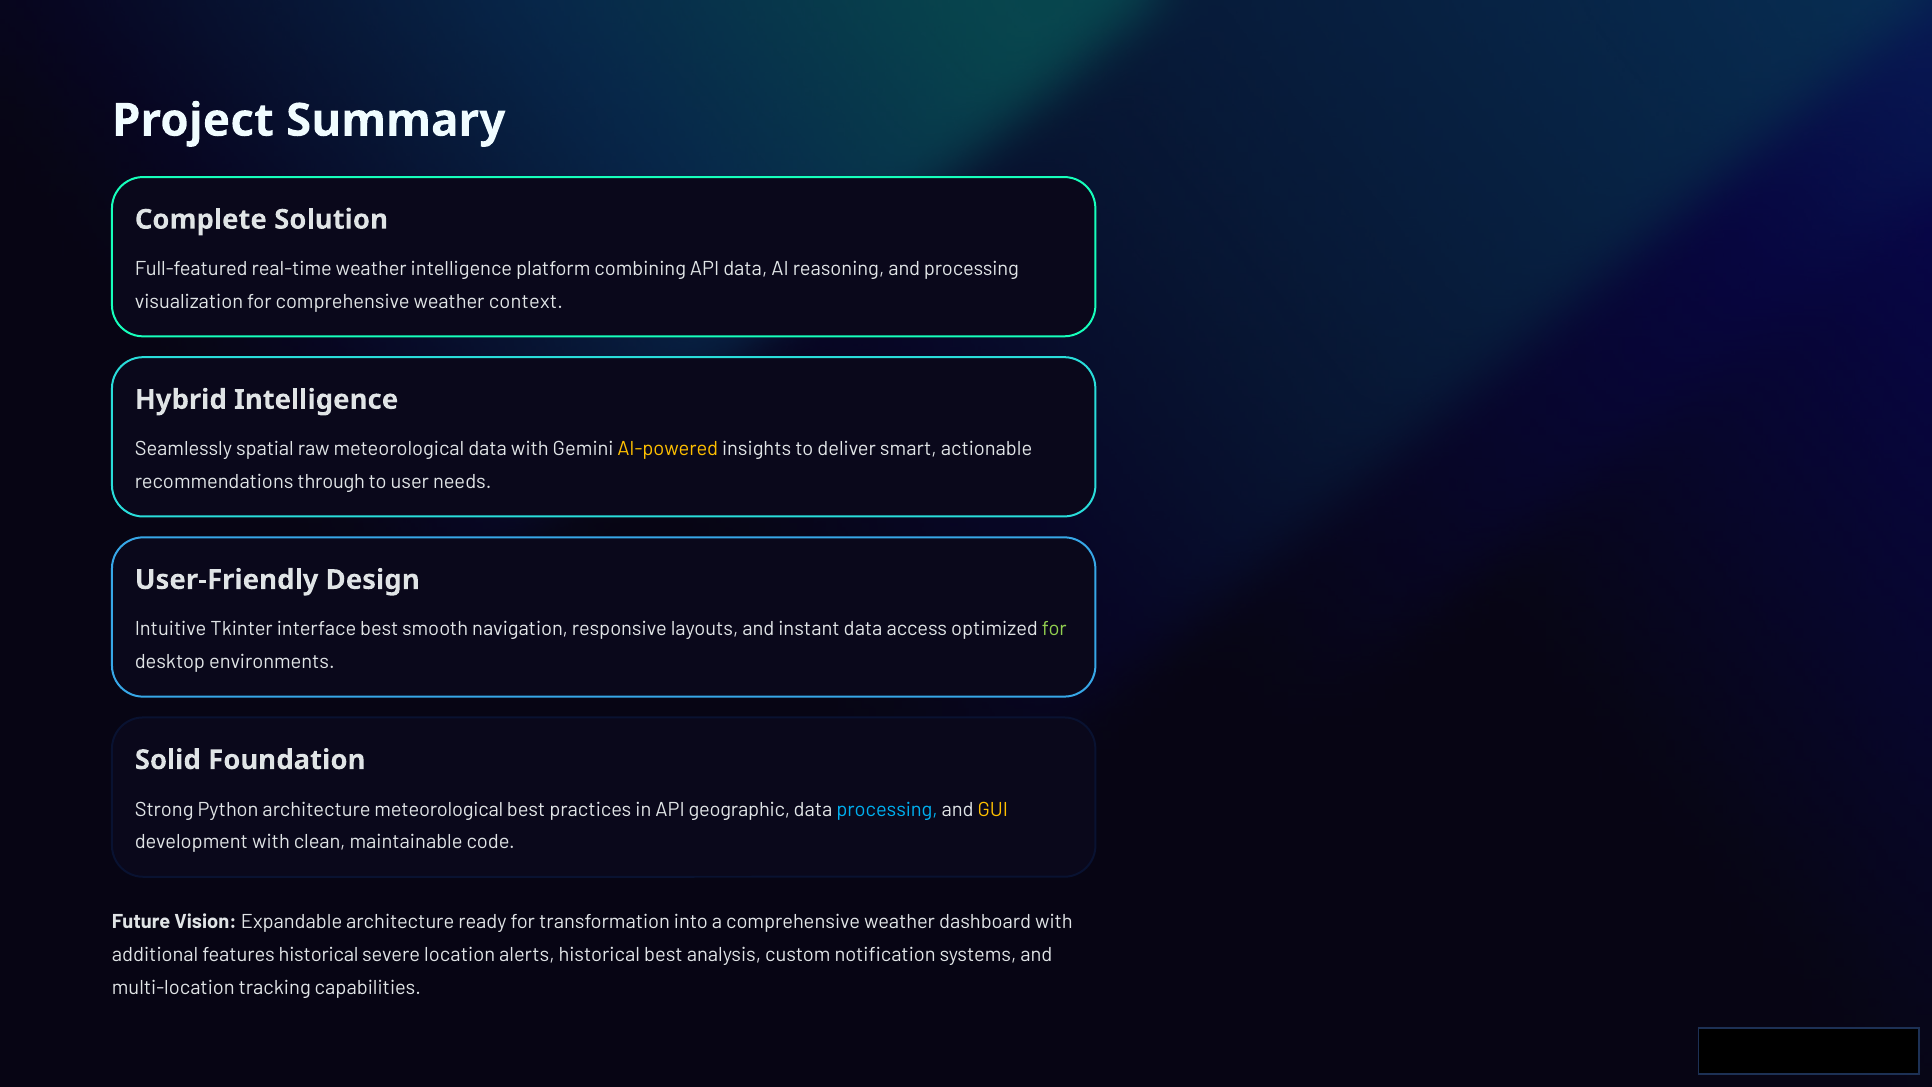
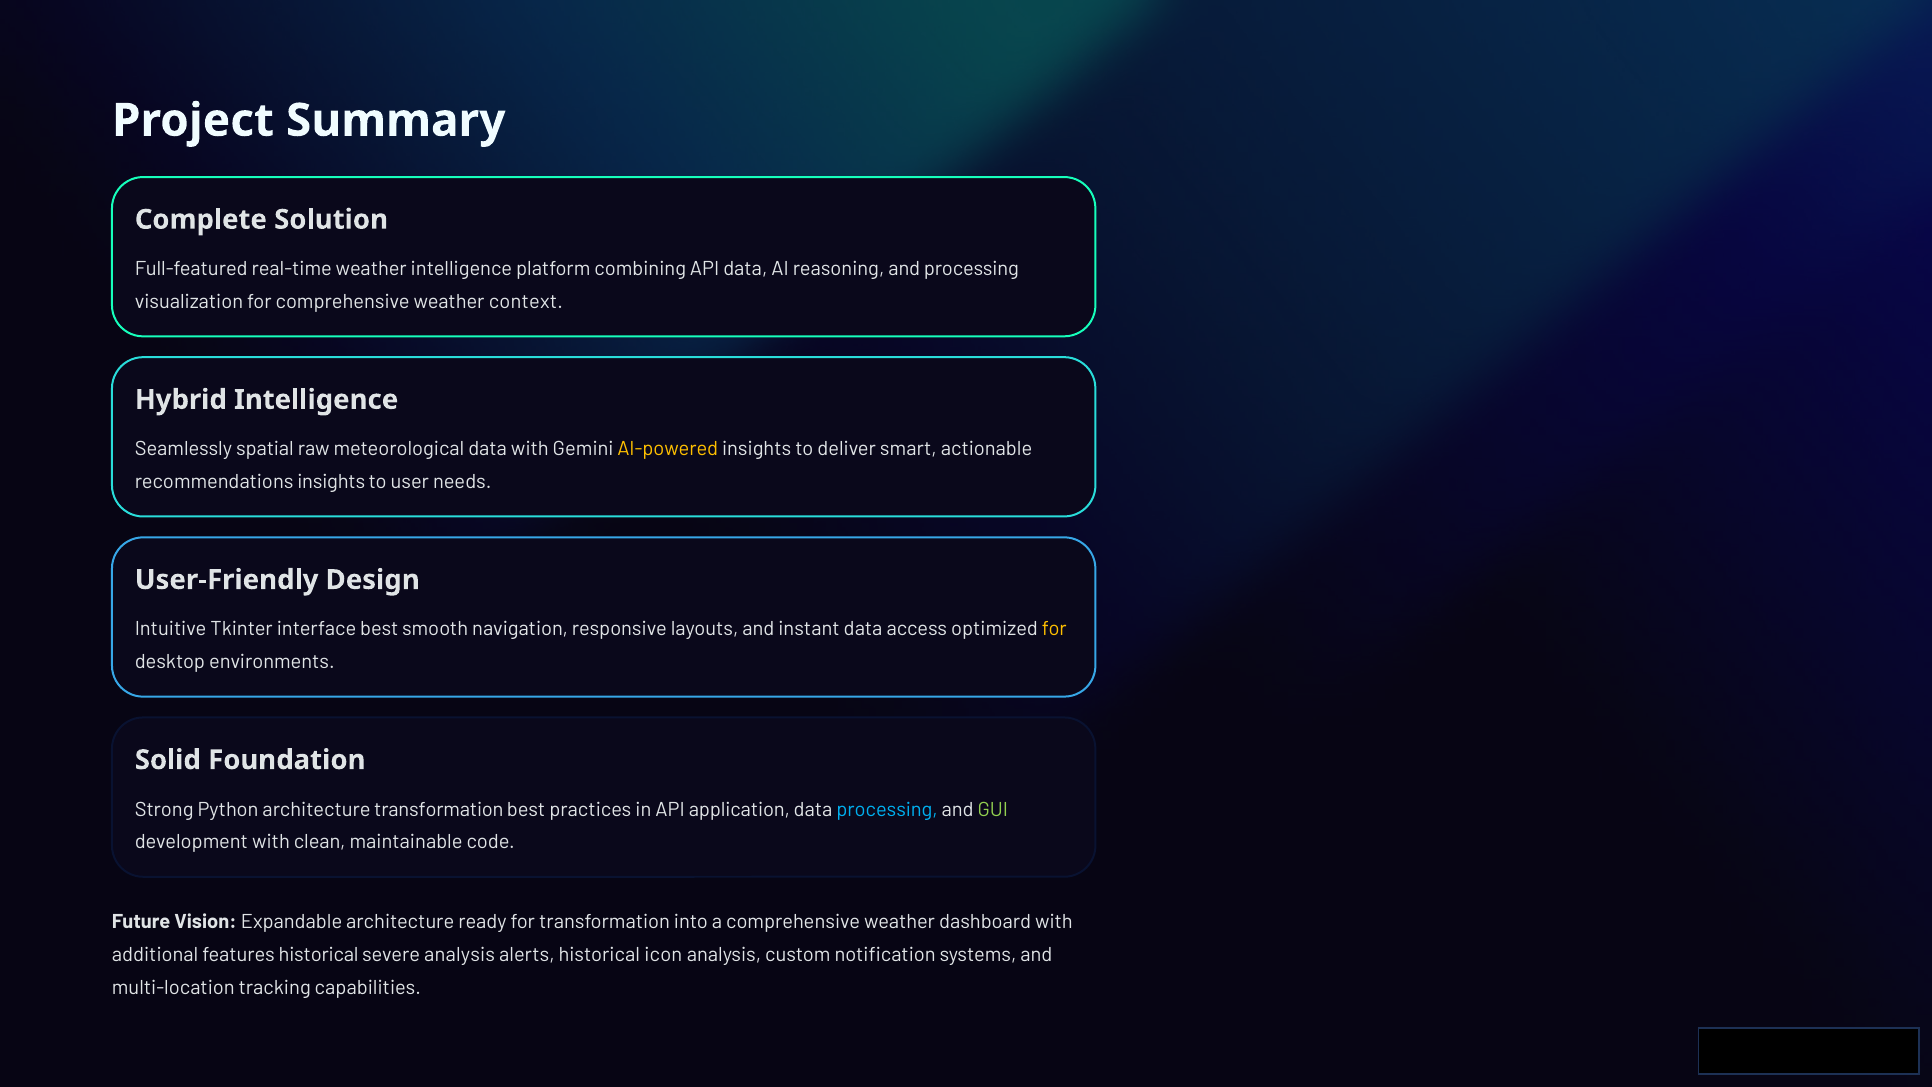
recommendations through: through -> insights (331, 482)
for colour: light green -> yellow (1054, 629)
architecture meteorological: meteorological -> transformation (439, 809)
geographic: geographic -> application (739, 809)
GUI colour: yellow -> light green (993, 809)
severe location: location -> analysis (460, 955)
historical best: best -> icon (663, 955)
